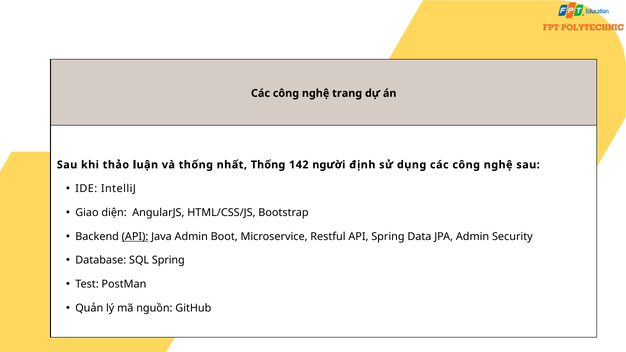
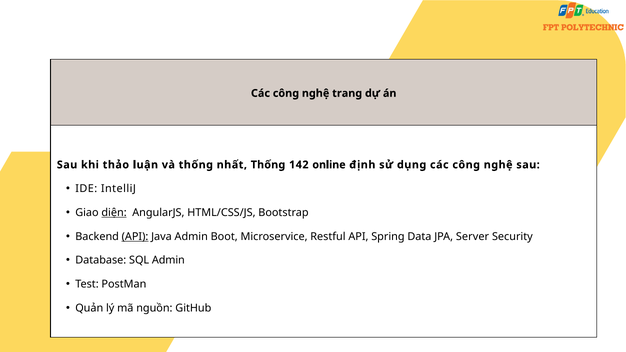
người: người -> online (329, 165)
diện underline: none -> present (114, 213)
JPA Admin: Admin -> Server (473, 237)
SQL Spring: Spring -> Admin (168, 260)
